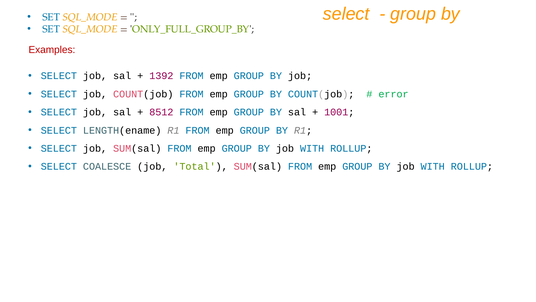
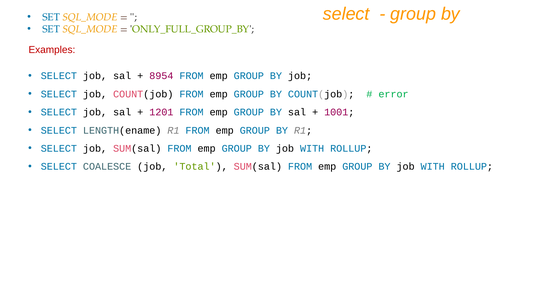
1392: 1392 -> 8954 (161, 76)
8512: 8512 -> 1201 (161, 112)
